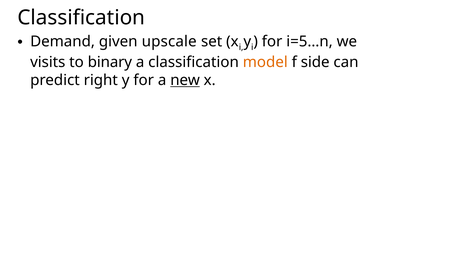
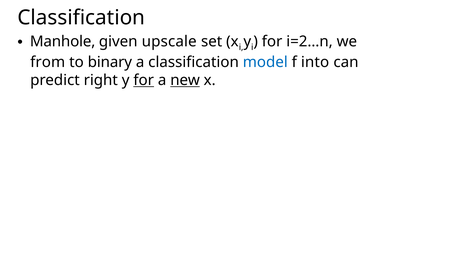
Demand: Demand -> Manhole (63, 41)
i=5…n: i=5…n -> i=2…n (310, 41)
visits: visits -> from (48, 62)
model colour: orange -> blue (265, 62)
side: side -> into (315, 62)
for underline: none -> present (144, 80)
